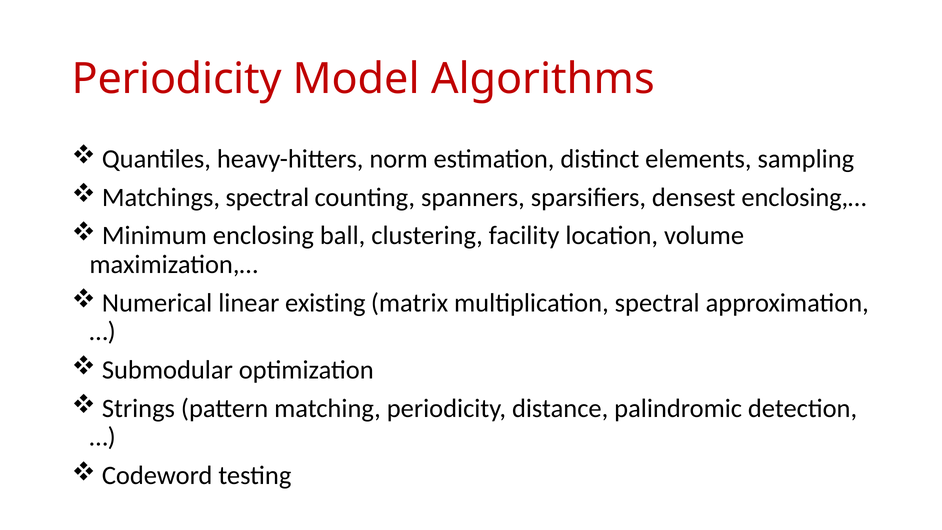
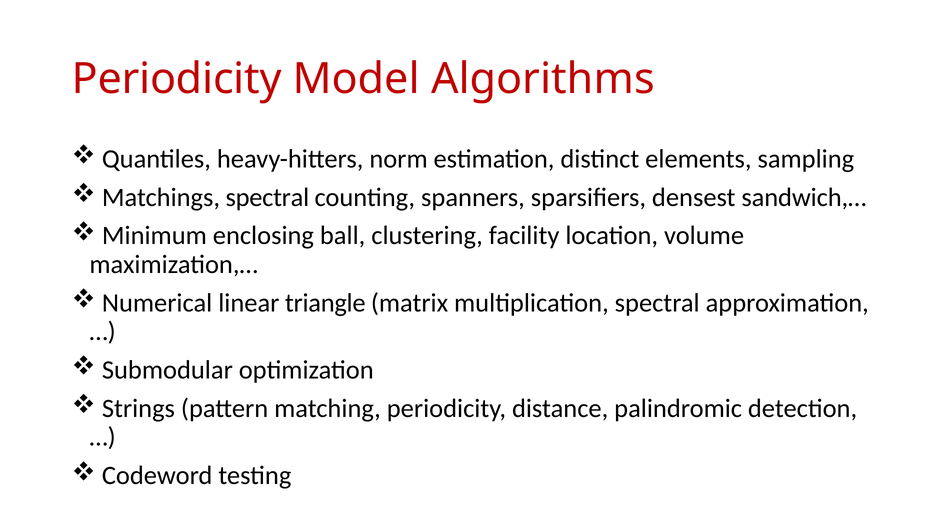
enclosing,…: enclosing,… -> sandwich,… (804, 197)
existing: existing -> triangle (325, 303)
